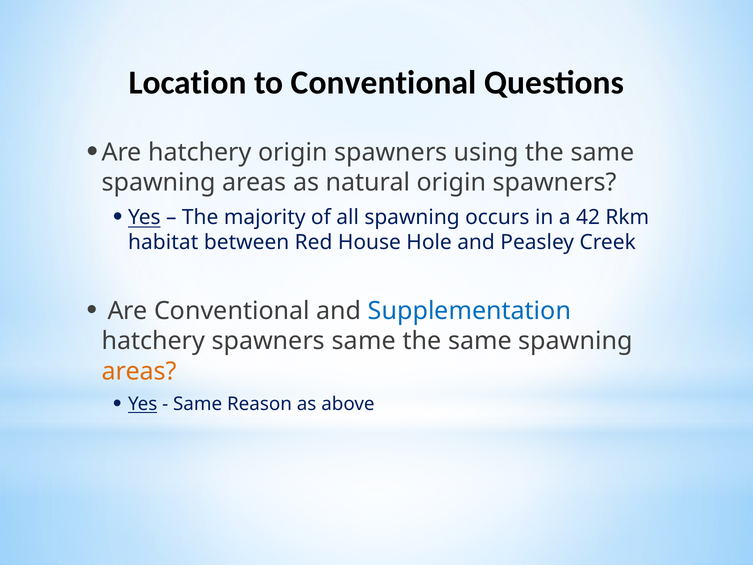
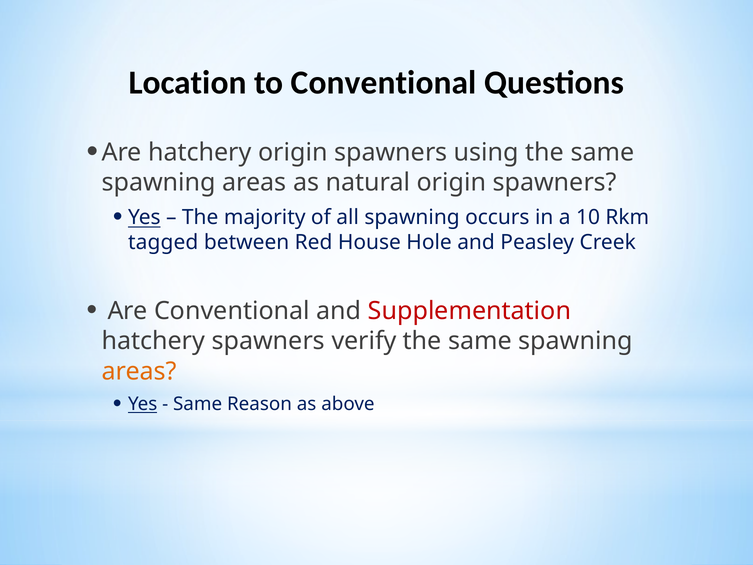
42: 42 -> 10 (588, 217)
habitat: habitat -> tagged (163, 242)
Supplementation colour: blue -> red (469, 311)
spawners same: same -> verify (364, 341)
